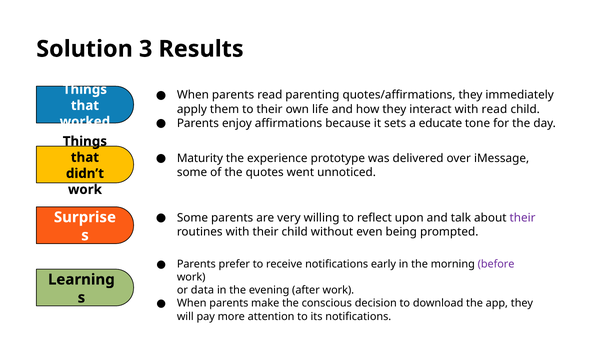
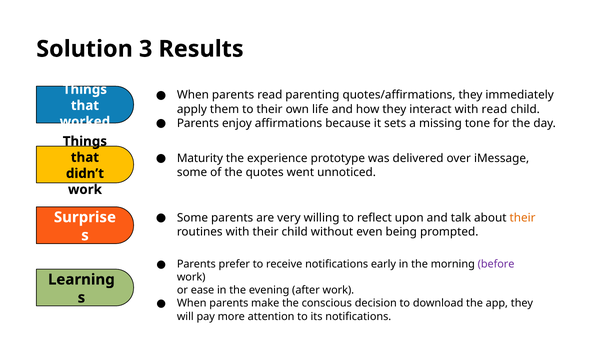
educate: educate -> missing (440, 123)
their colour: purple -> orange (523, 218)
data: data -> ease (203, 290)
